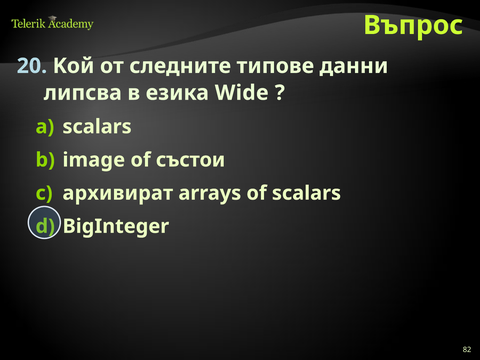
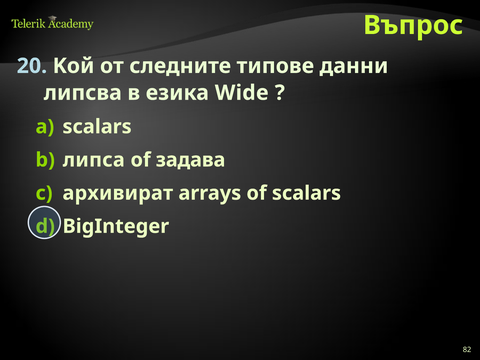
image: image -> липса (94, 160)
състои: състои -> задава (191, 160)
